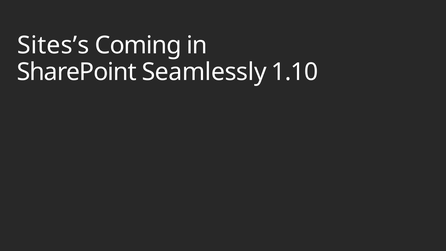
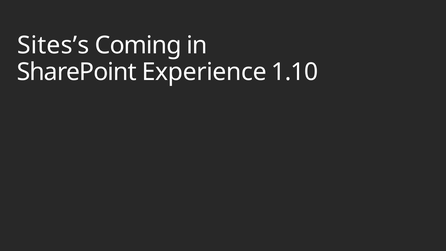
Seamlessly: Seamlessly -> Experience (204, 72)
